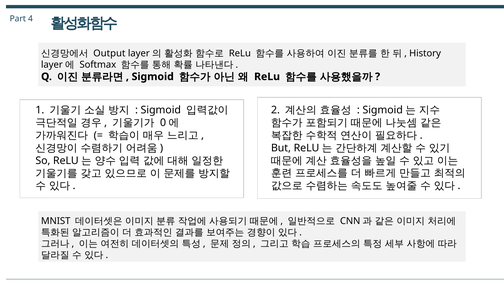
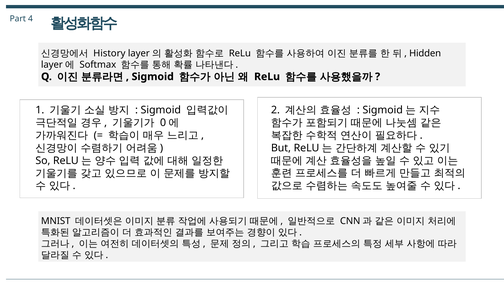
Output: Output -> History (109, 53)
History: History -> Hidden (425, 53)
